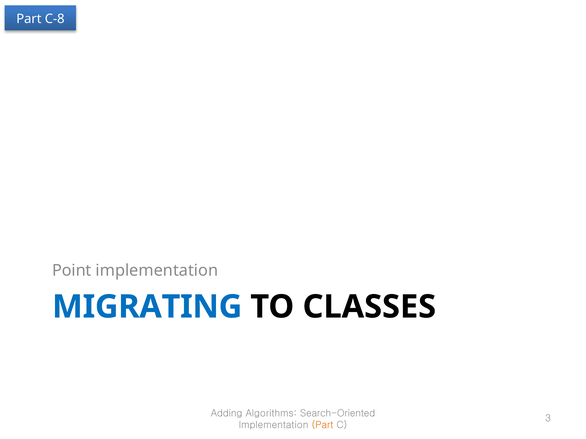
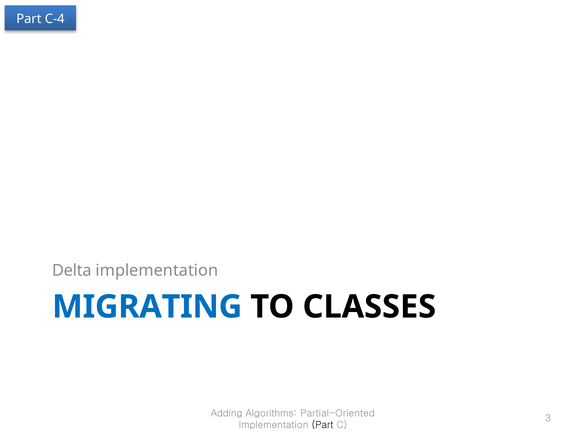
C-8: C-8 -> C-4 (55, 19)
Point: Point -> Delta (72, 271)
Search-Oriented: Search-Oriented -> Partial-Oriented (338, 414)
Part colour: orange -> black (322, 426)
